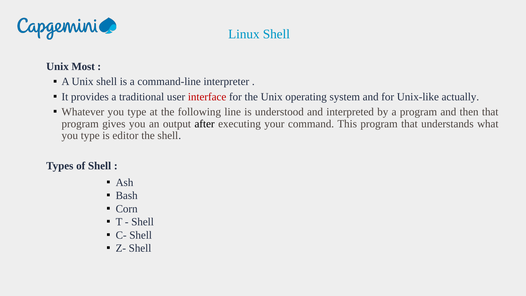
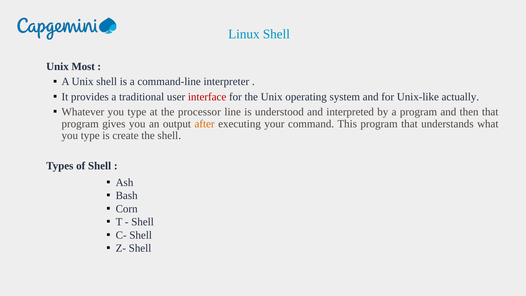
following: following -> processor (199, 112)
after colour: black -> orange (205, 124)
editor: editor -> create (125, 136)
